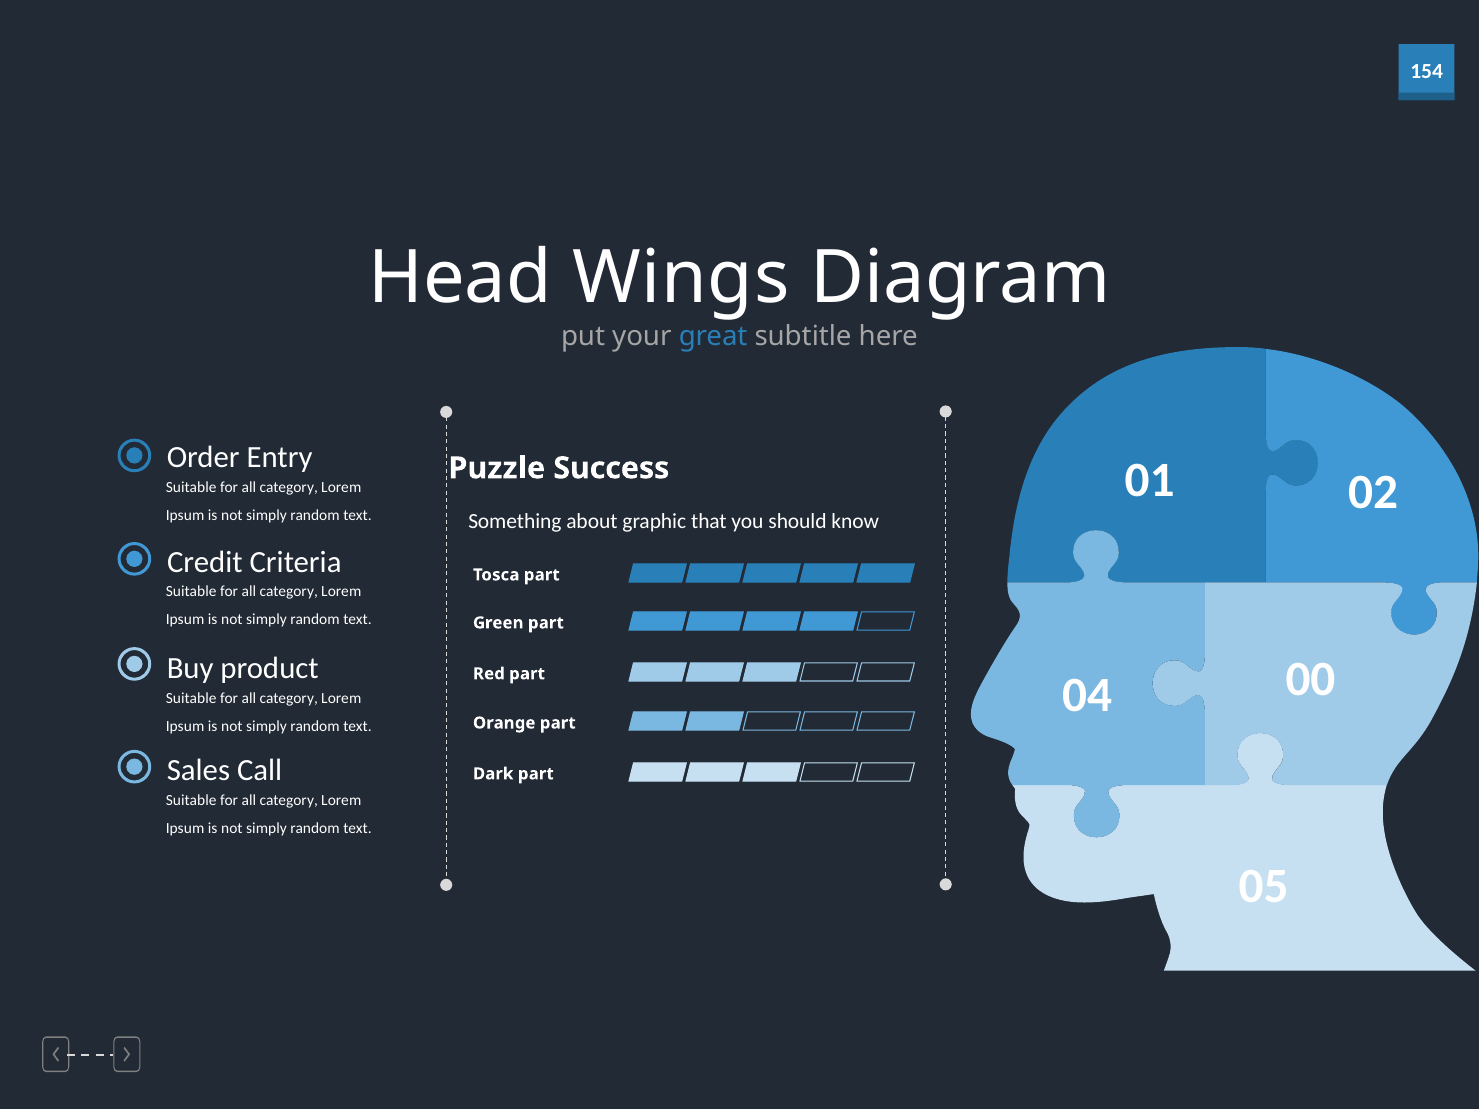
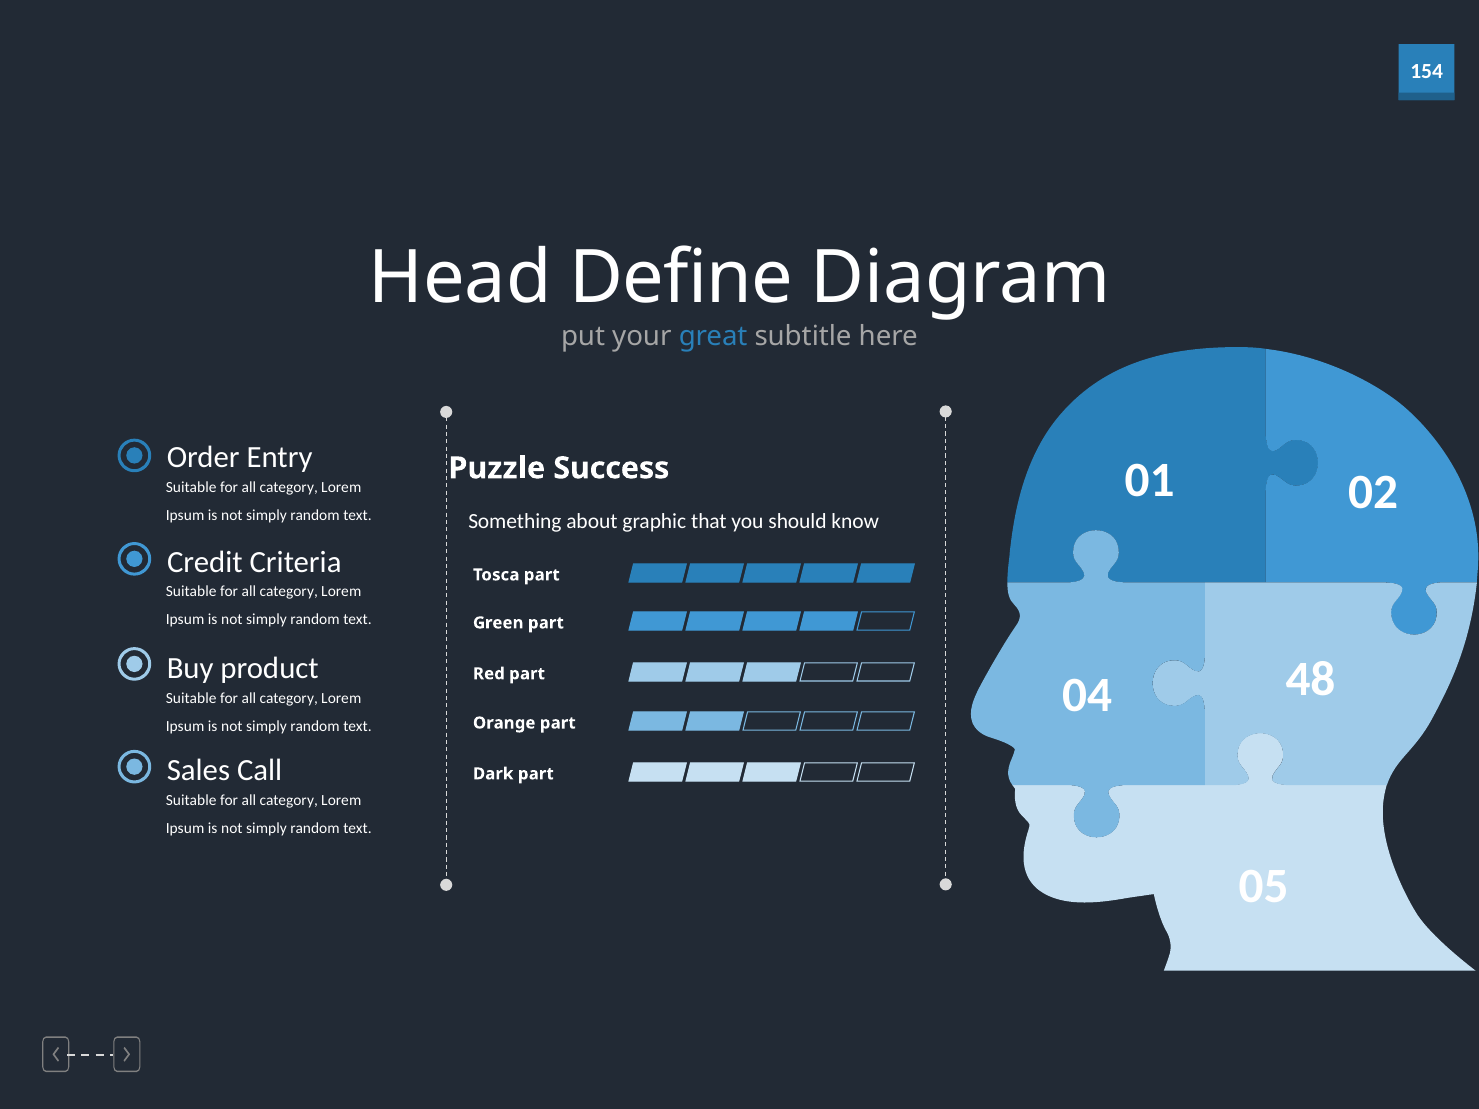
Wings: Wings -> Define (682, 278)
00: 00 -> 48 (1310, 679)
